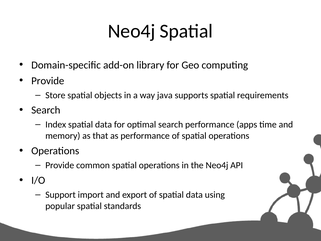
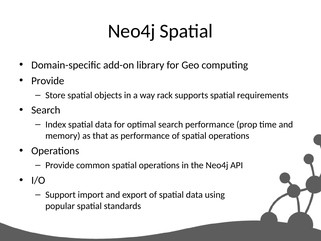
java: java -> rack (165, 95)
apps: apps -> prop (247, 125)
